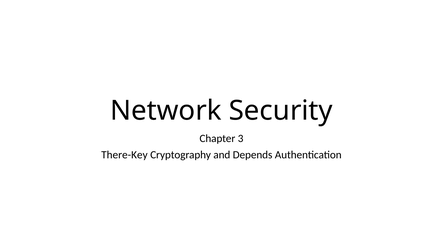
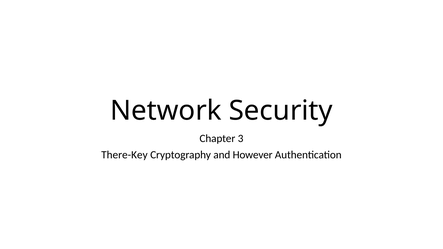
Depends: Depends -> However (253, 155)
